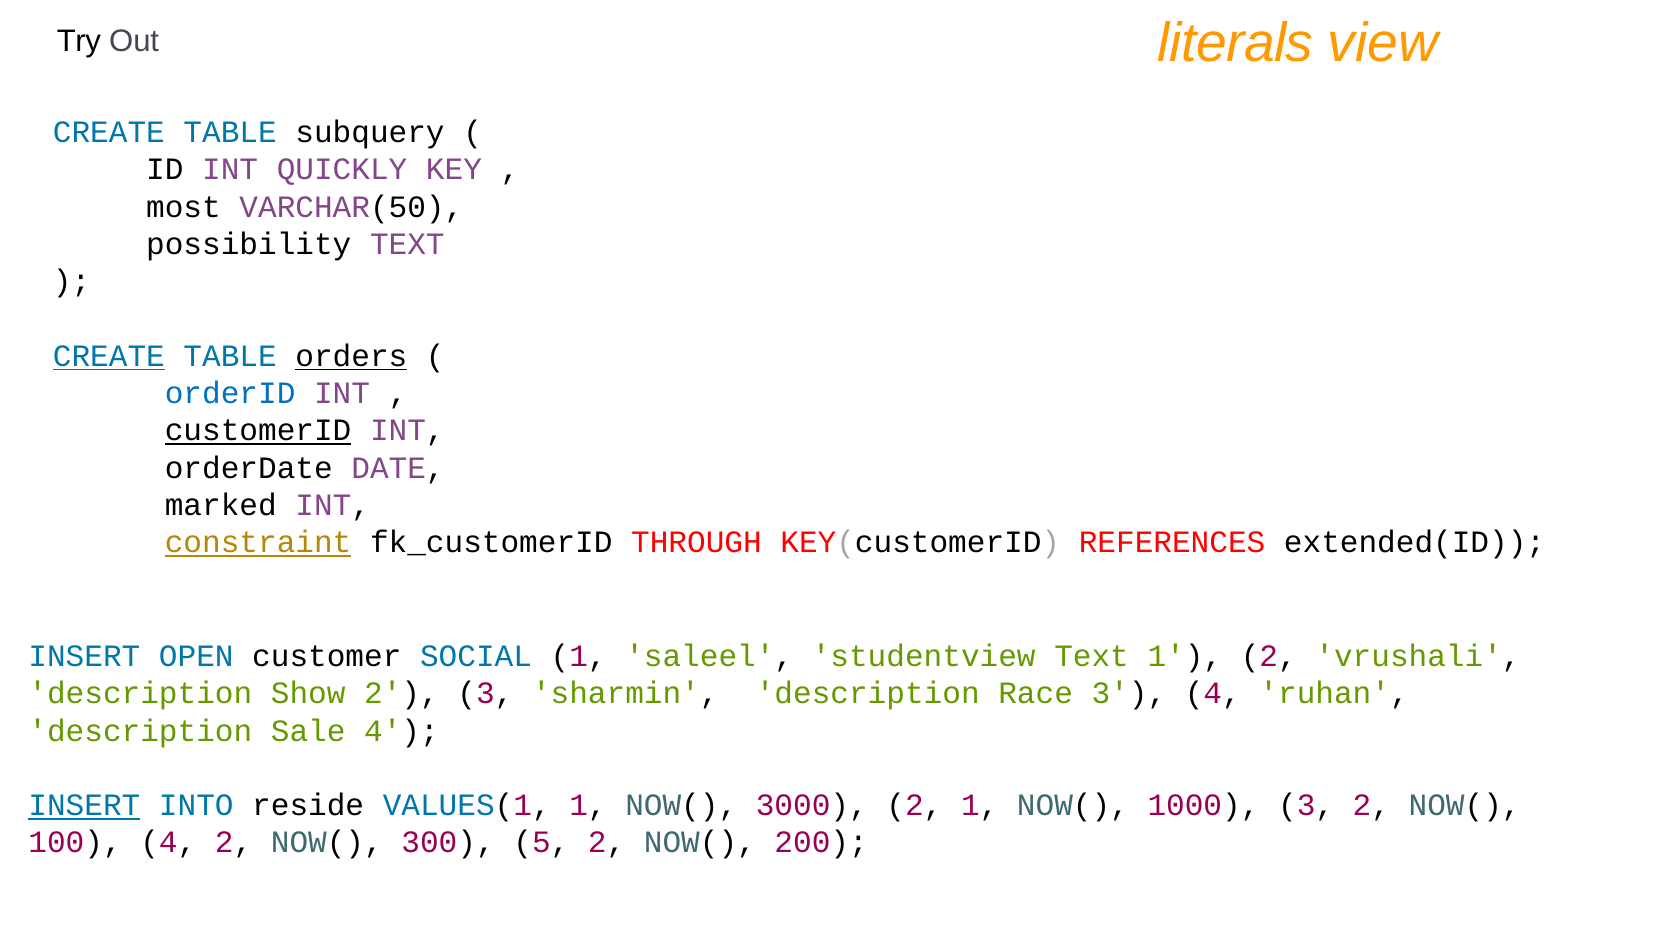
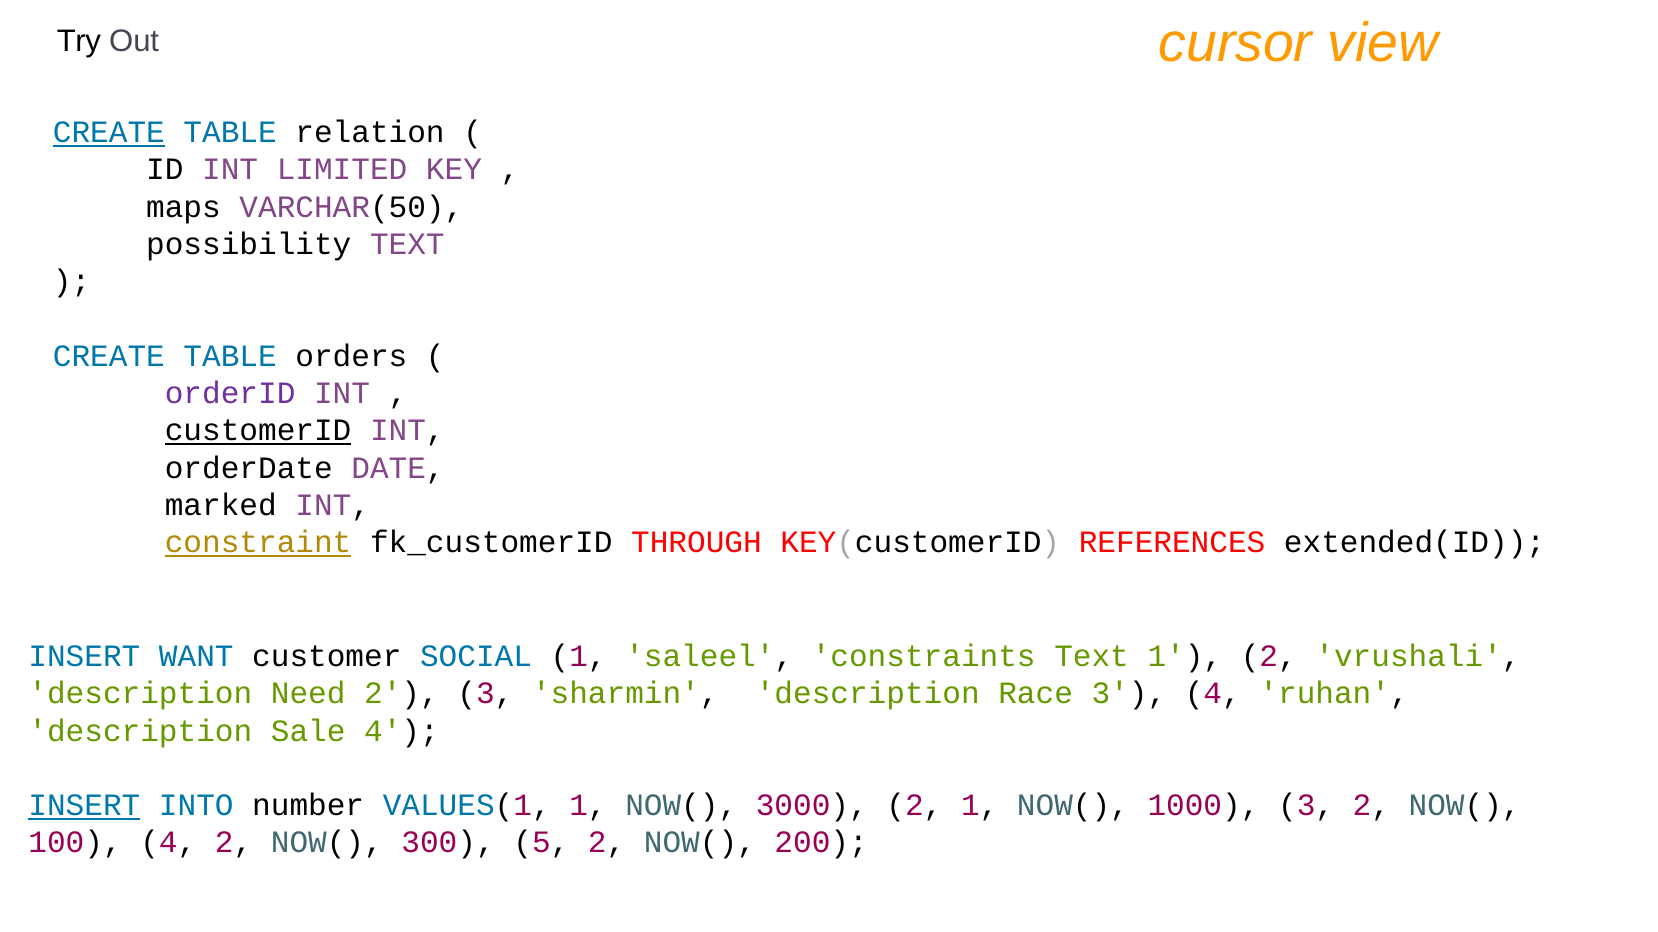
literals: literals -> cursor (1235, 43)
CREATE underline: none -> present (109, 132)
subquery: subquery -> relation (370, 132)
QUICKLY: QUICKLY -> LIMITED (342, 170)
most: most -> maps (183, 207)
CREATE underline: present -> none (109, 356)
orders underline: present -> none (351, 356)
orderID colour: blue -> purple (230, 394)
OPEN: OPEN -> WANT (196, 657)
studentview: studentview -> constraints (924, 657)
Show: Show -> Need (308, 694)
reside: reside -> number (308, 806)
